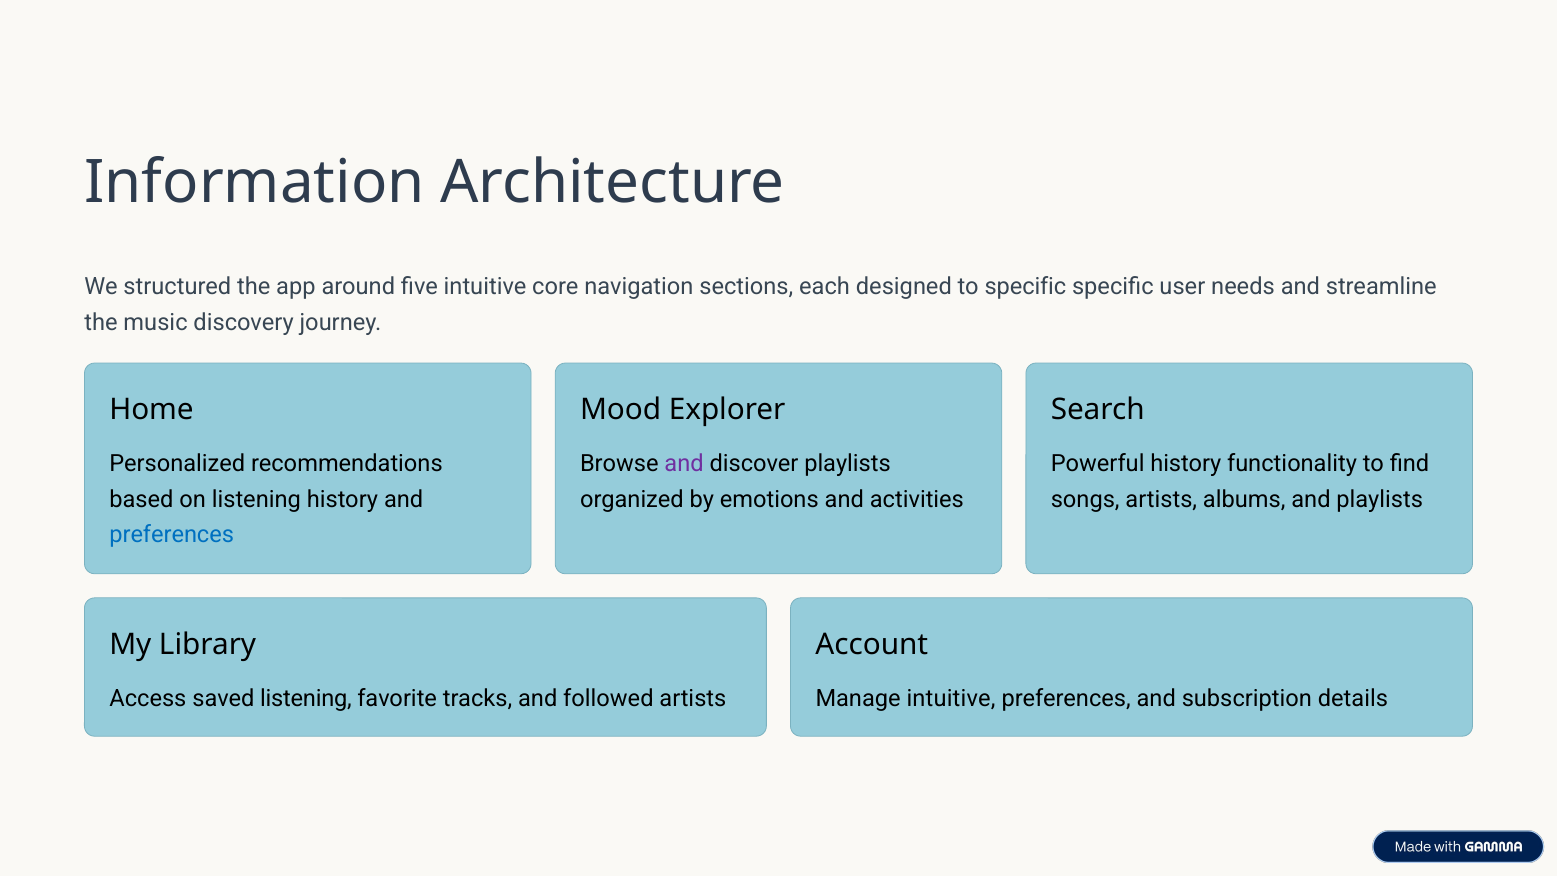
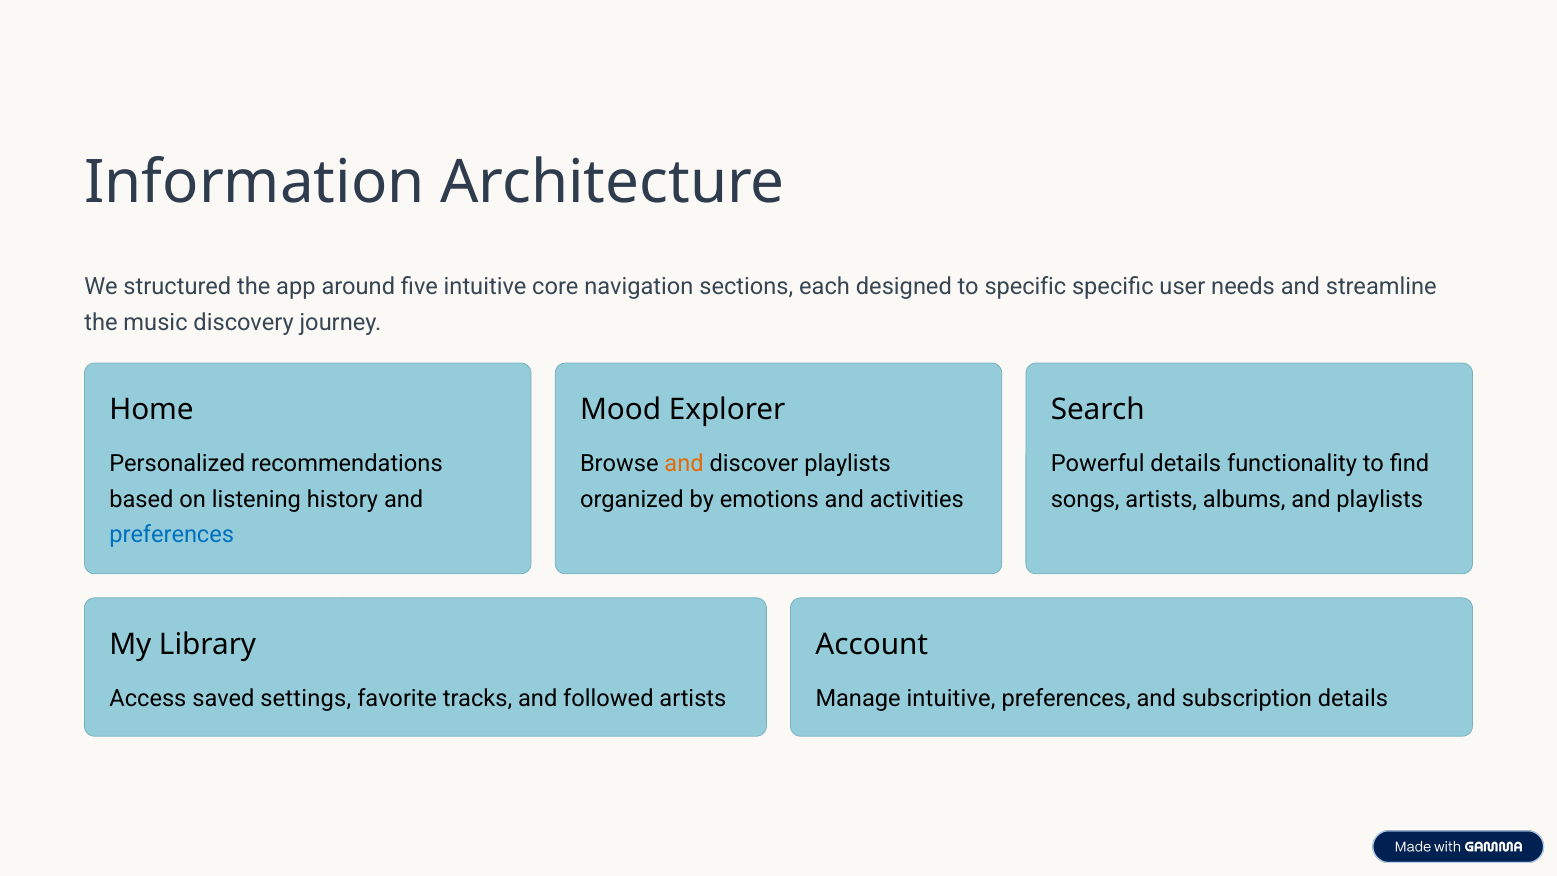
and colour: purple -> orange (684, 463)
Powerful history: history -> details (1186, 463)
saved listening: listening -> settings (306, 698)
